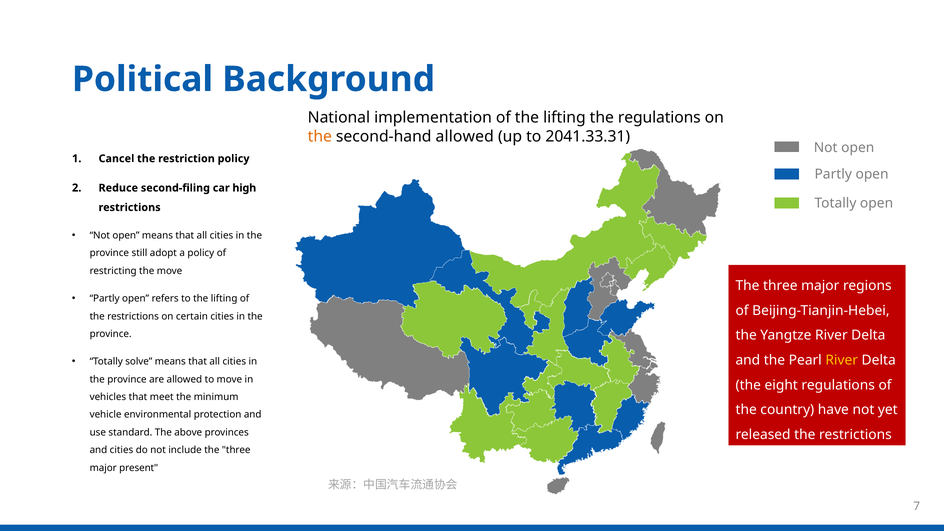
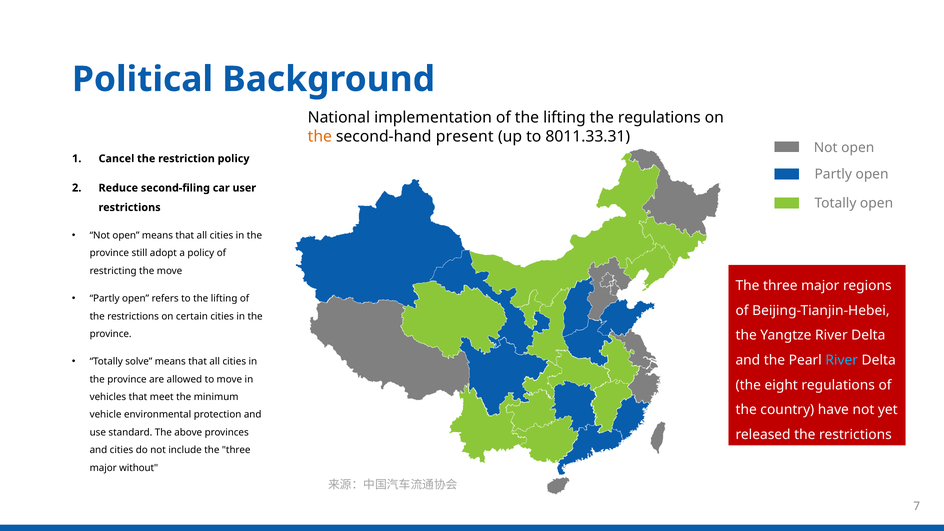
second-hand allowed: allowed -> present (465, 137)
2041.33.31: 2041.33.31 -> 8011.33.31 (588, 137)
high: high -> user (244, 188)
River colour: yellow -> light blue (842, 360)
present: present -> without (139, 468)
